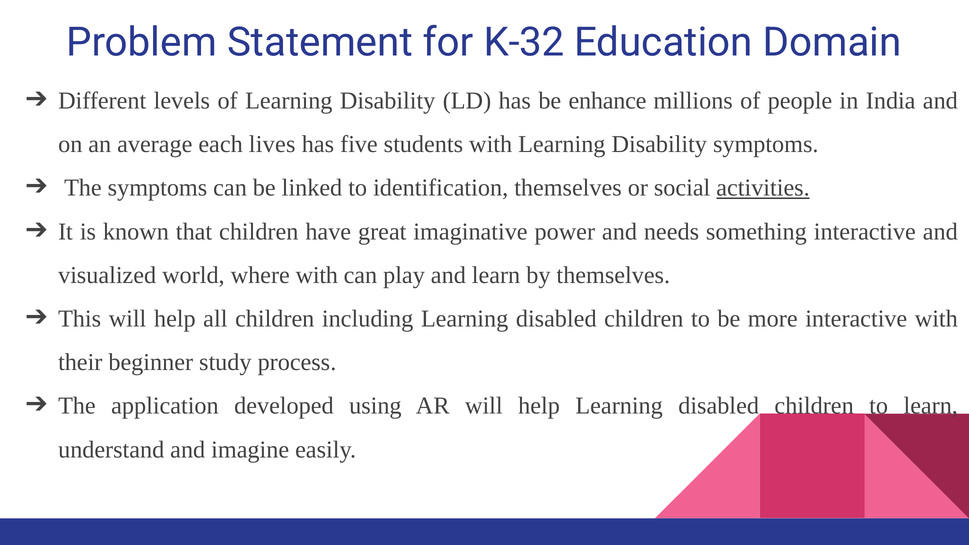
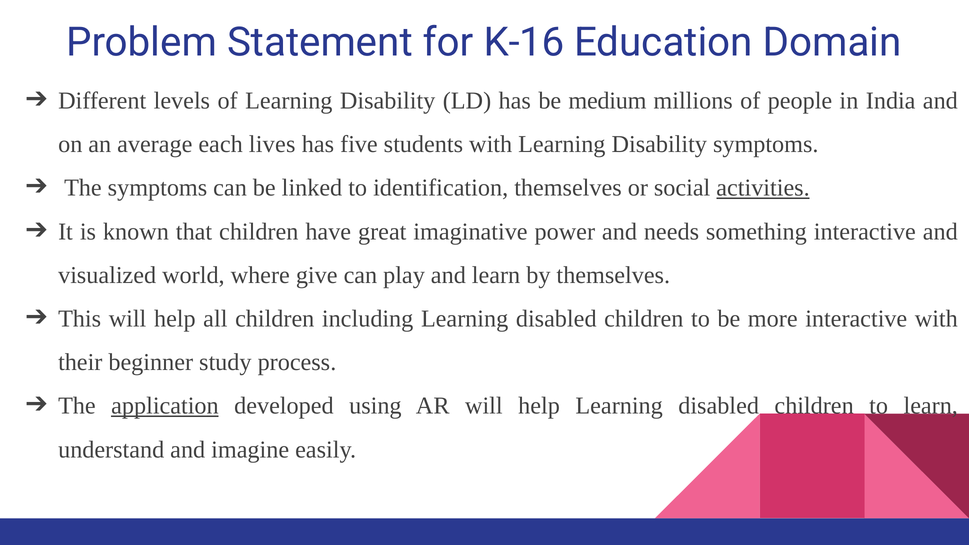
K-32: K-32 -> K-16 (524, 43)
enhance: enhance -> medium (607, 101)
where with: with -> give (317, 275)
application underline: none -> present (165, 406)
